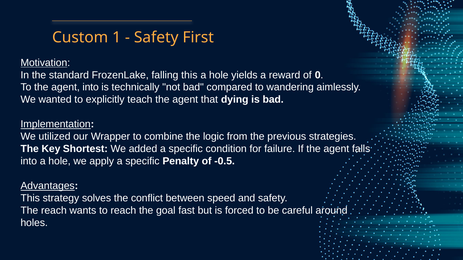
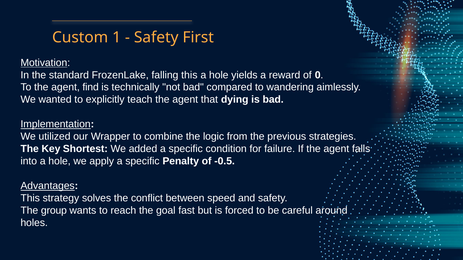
agent into: into -> find (91, 87)
The reach: reach -> group (54, 211)
